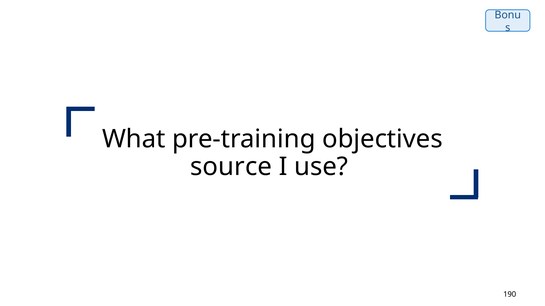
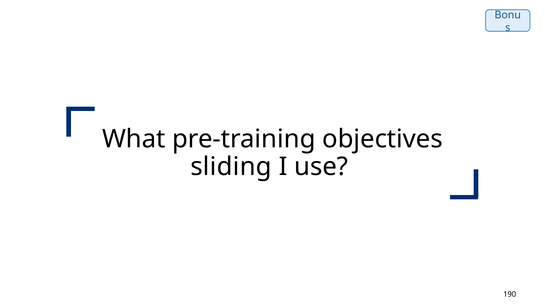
source: source -> sliding (231, 167)
